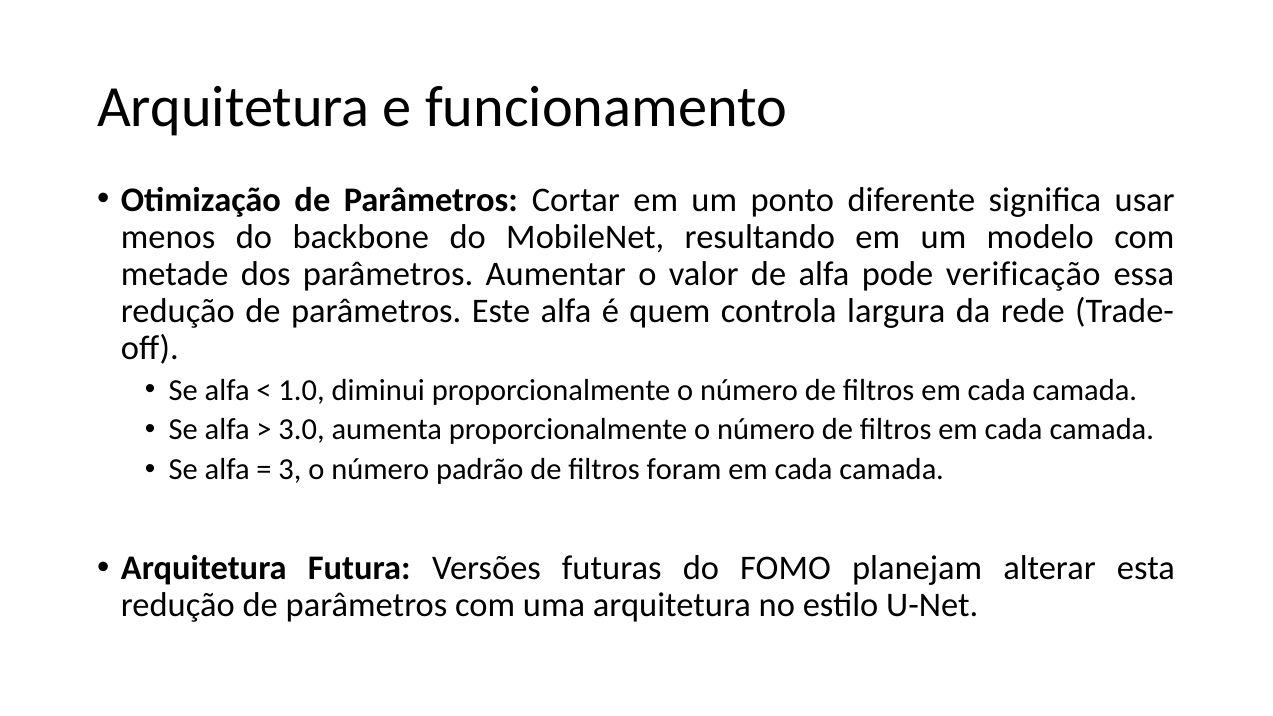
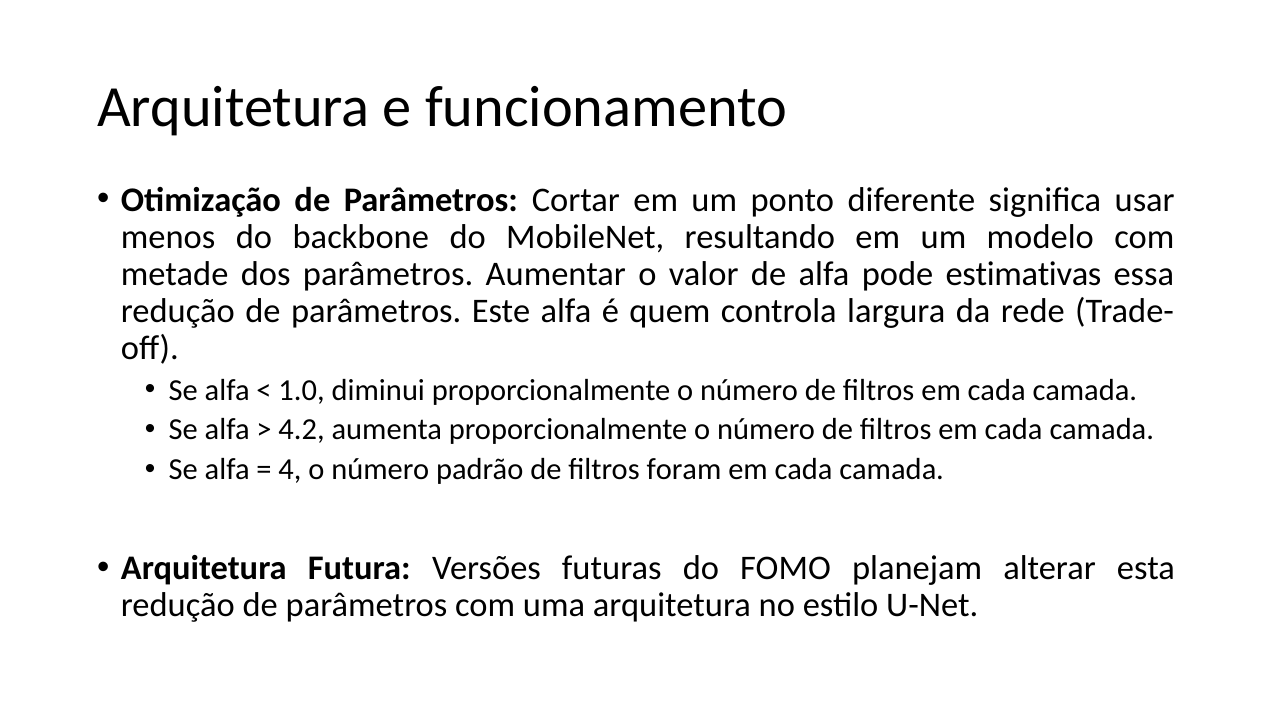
verificação: verificação -> estimativas (1024, 274)
3.0: 3.0 -> 4.2 (302, 430)
3: 3 -> 4 (290, 469)
